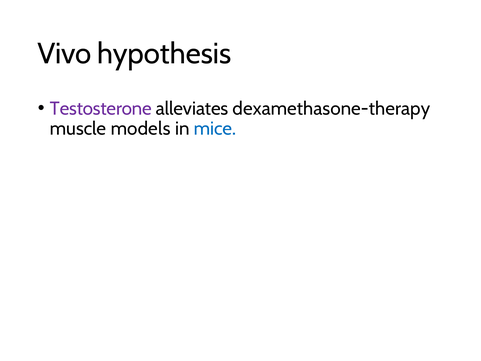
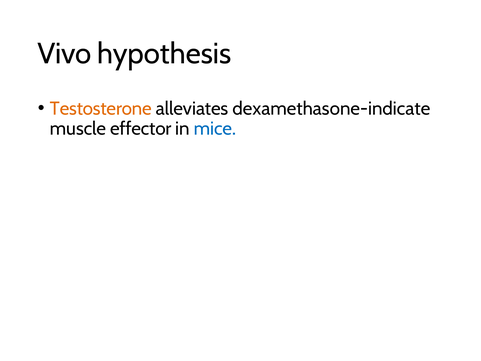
Testosterone colour: purple -> orange (101, 108)
dexamethasone-therapy: dexamethasone-therapy -> dexamethasone-indicate (331, 108)
models: models -> effector (141, 129)
